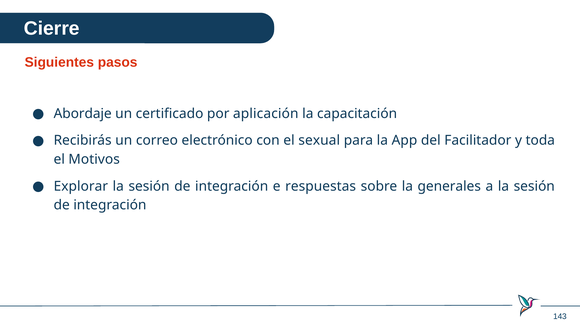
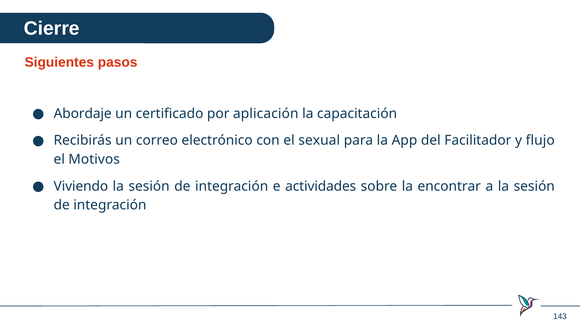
toda: toda -> flujo (540, 141)
Explorar: Explorar -> Viviendo (81, 186)
respuestas: respuestas -> actividades (321, 186)
generales: generales -> encontrar (449, 186)
